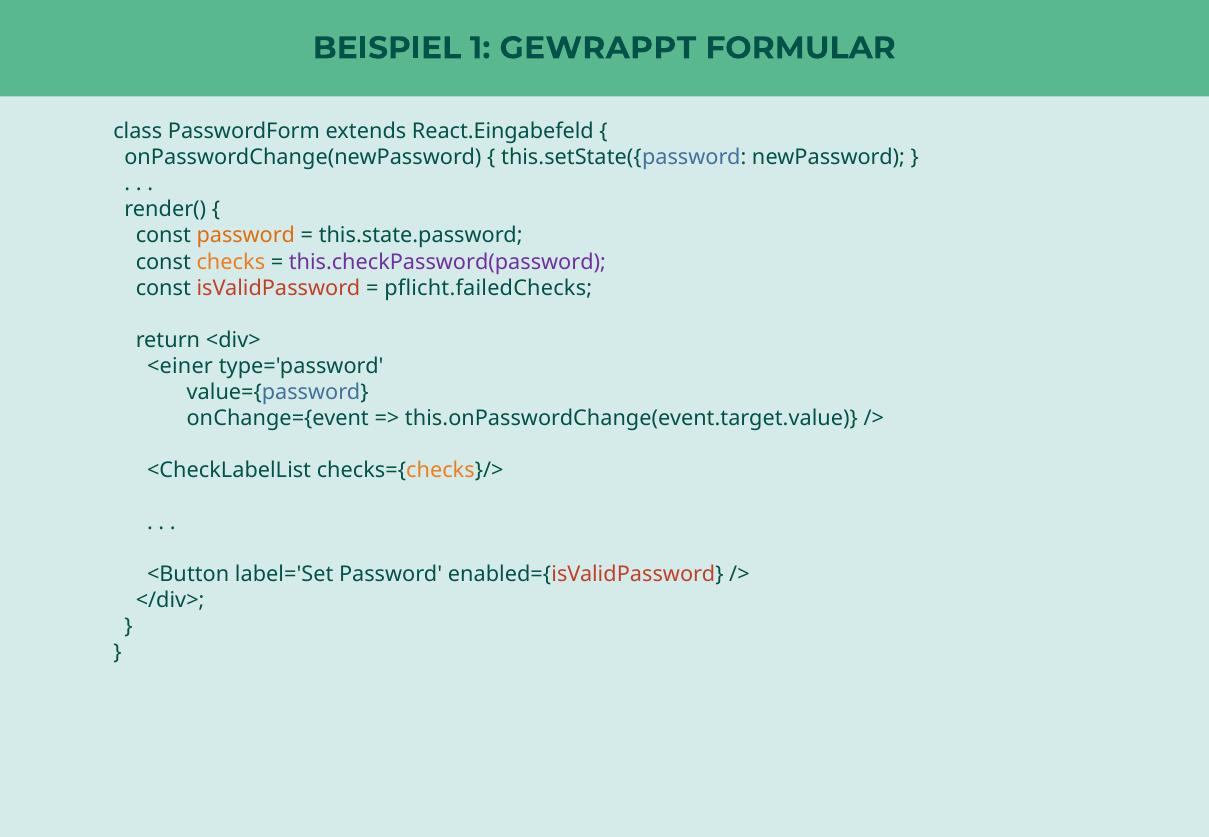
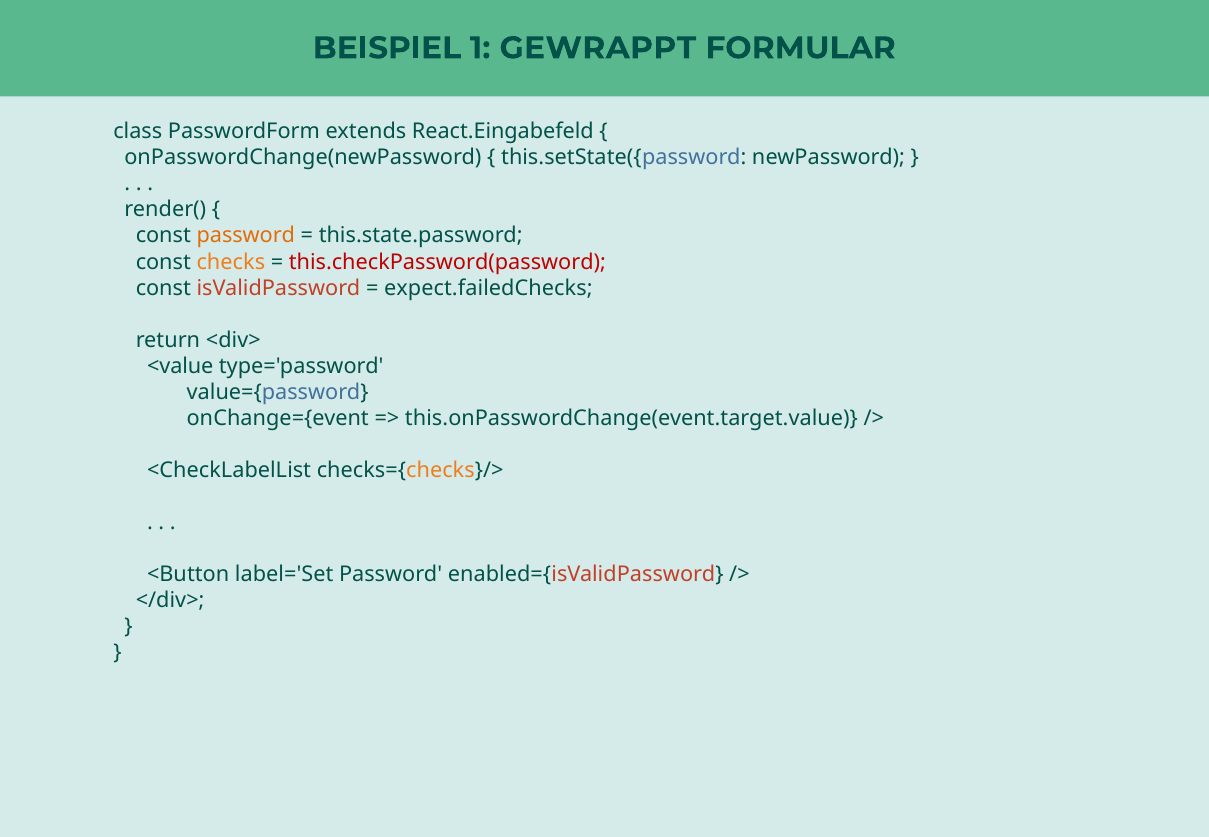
this.checkPassword(password colour: purple -> red (447, 262)
pflicht.failedChecks: pflicht.failedChecks -> expect.failedChecks (488, 288)
<einer: <einer -> <value (180, 366)
